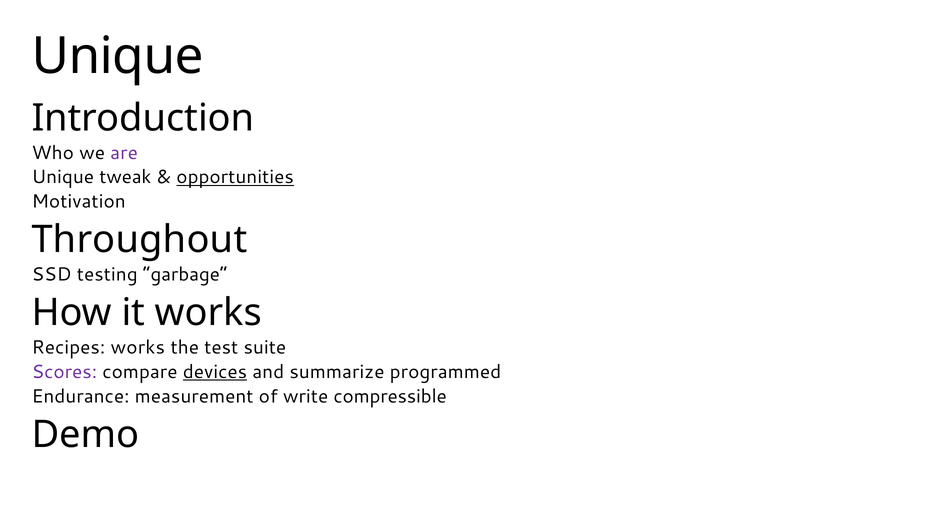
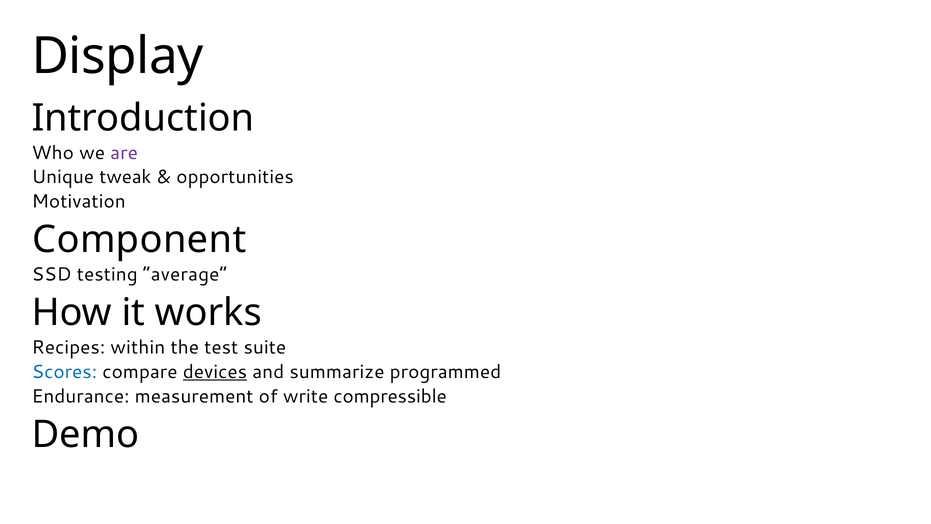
Unique: Unique -> Display (118, 56)
opportunities underline: present -> none (235, 177)
Throughout: Throughout -> Component (139, 240)
garbage: garbage -> average (185, 274)
Recipes works: works -> within (138, 347)
Scores colour: purple -> blue (64, 372)
